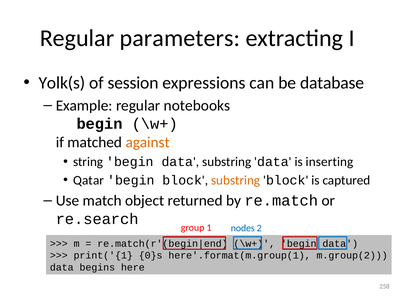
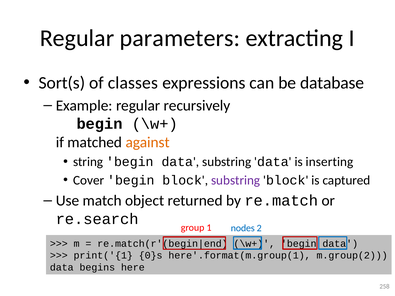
Yolk(s: Yolk(s -> Sort(s (62, 83)
session: session -> classes (133, 83)
notebooks: notebooks -> recursively (197, 106)
Qatar: Qatar -> Cover (89, 180)
substring colour: orange -> purple (236, 180)
